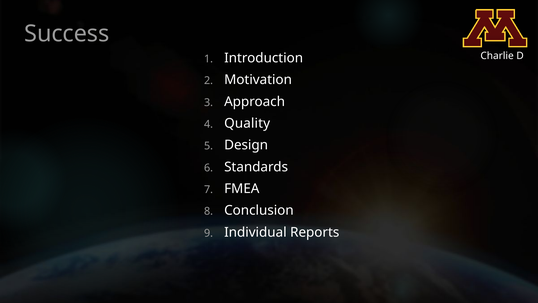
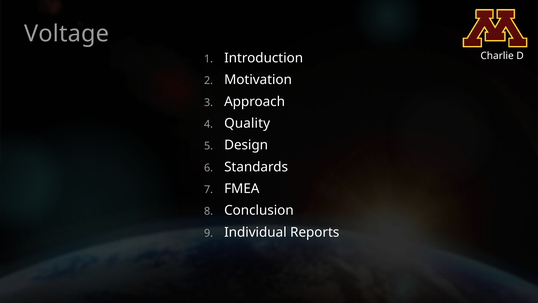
Success: Success -> Voltage (67, 34)
